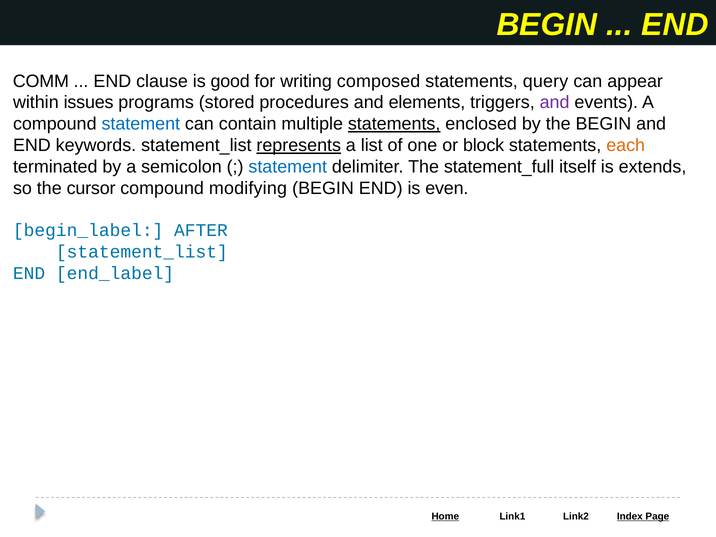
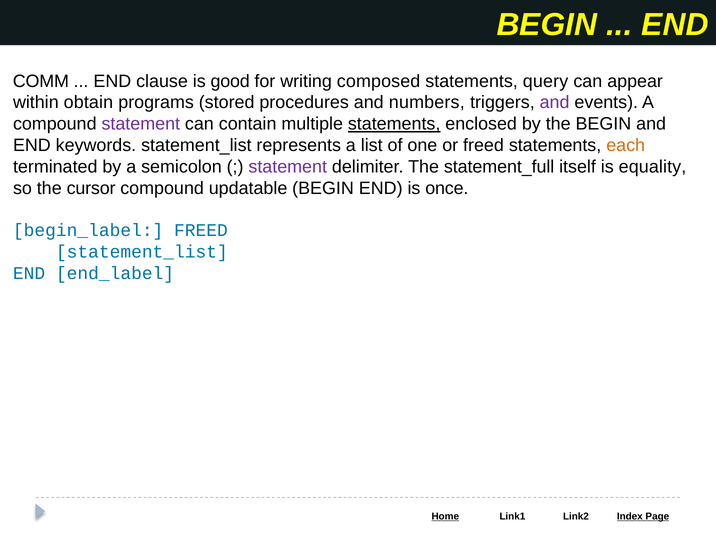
issues: issues -> obtain (88, 103)
elements: elements -> numbers (427, 103)
statement colour: blue -> purple (141, 124)
represents underline: present -> none (299, 146)
or block: block -> freed (483, 146)
statement colour: blue -> purple (288, 167)
extends: extends -> equality (652, 167)
modifying: modifying -> updatable (248, 189)
even: even -> once (447, 189)
begin_label AFTER: AFTER -> FREED (201, 230)
